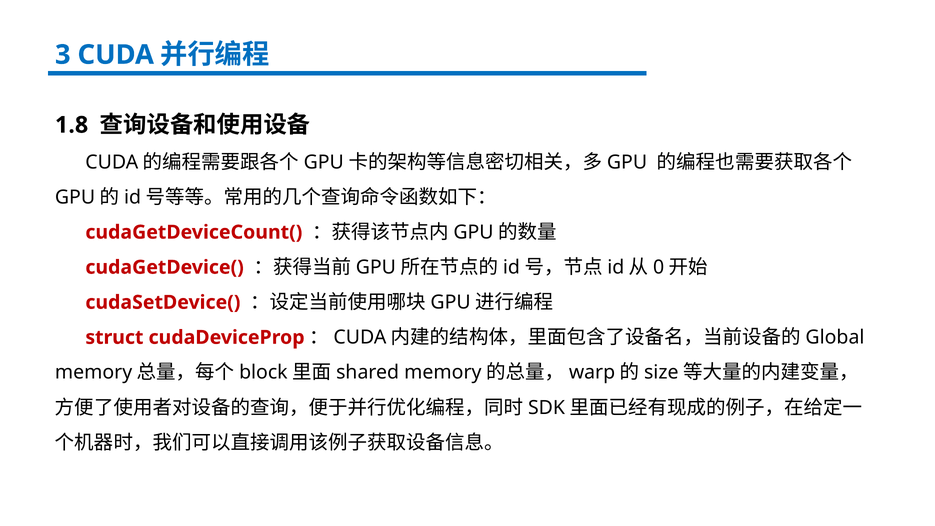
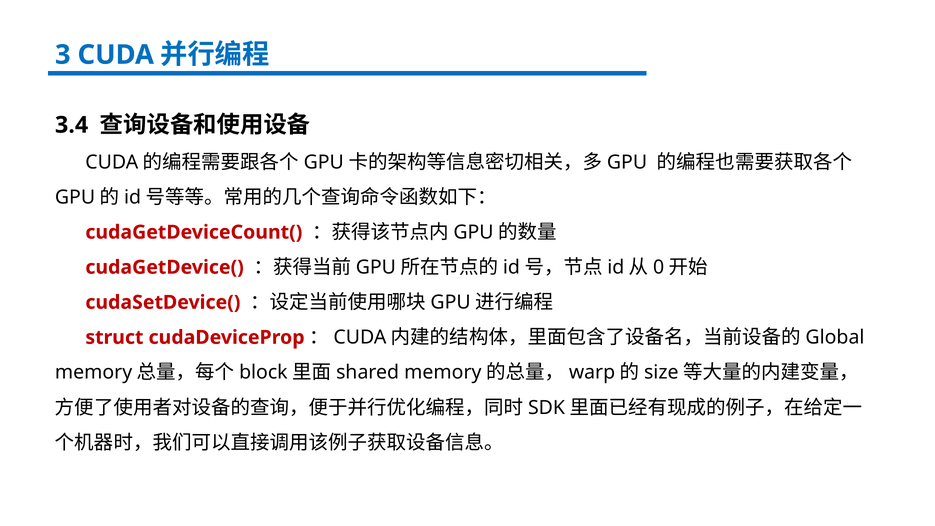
1.8: 1.8 -> 3.4 (72, 125)
